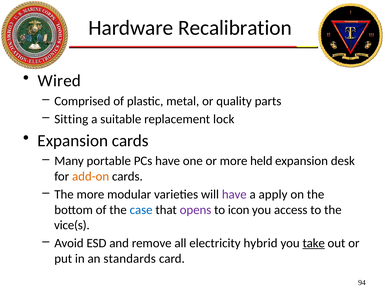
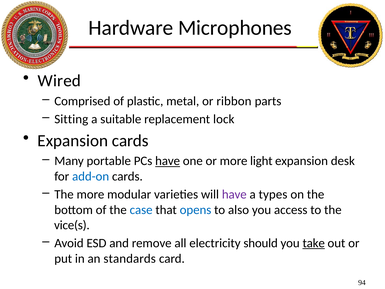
Recalibration: Recalibration -> Microphones (235, 28)
quality: quality -> ribbon (234, 101)
have underline: none -> present (168, 161)
held: held -> light (261, 161)
add-on colour: orange -> blue (91, 176)
apply: apply -> types (273, 194)
opens colour: purple -> blue (196, 210)
icon: icon -> also (239, 210)
hybrid: hybrid -> should (261, 243)
